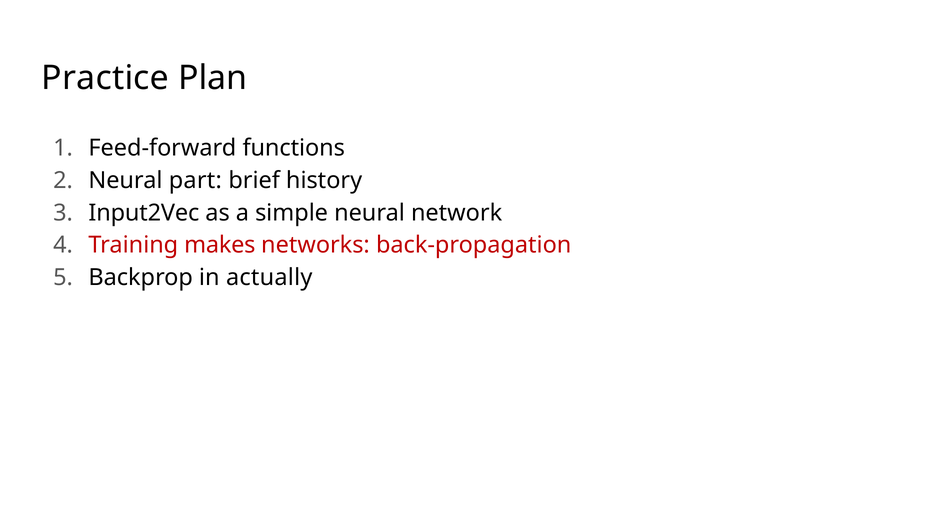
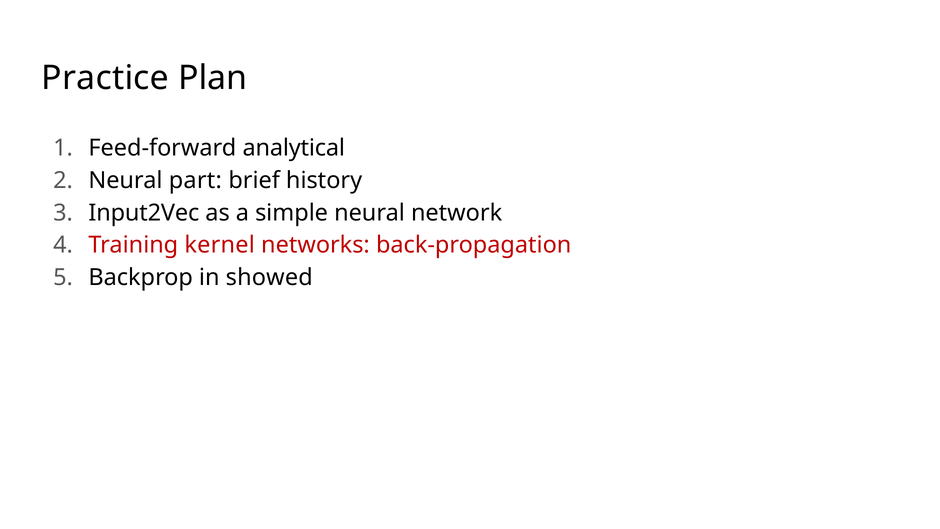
functions: functions -> analytical (294, 148)
makes: makes -> kernel (220, 245)
actually: actually -> showed (269, 278)
